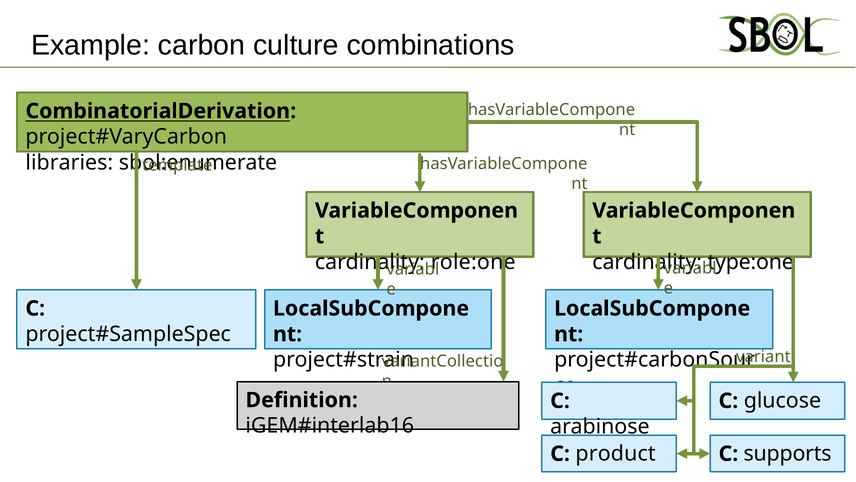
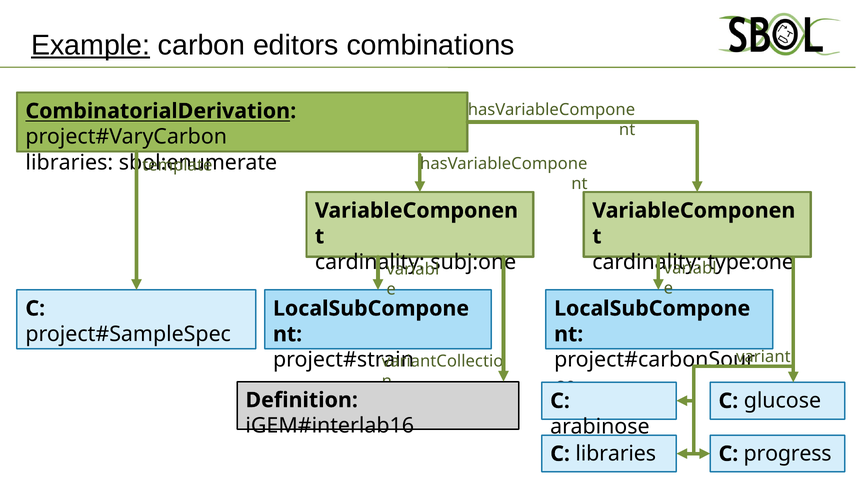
Example underline: none -> present (91, 45)
culture: culture -> editors (296, 45)
role:one: role:one -> subj:one (473, 262)
C product: product -> libraries (616, 453)
supports: supports -> progress (788, 453)
